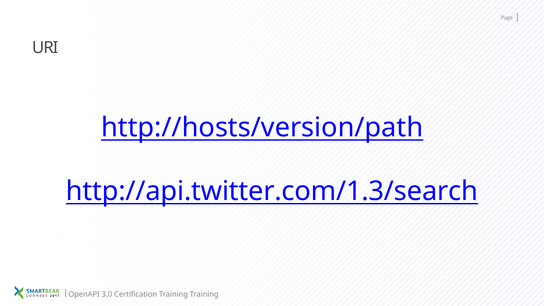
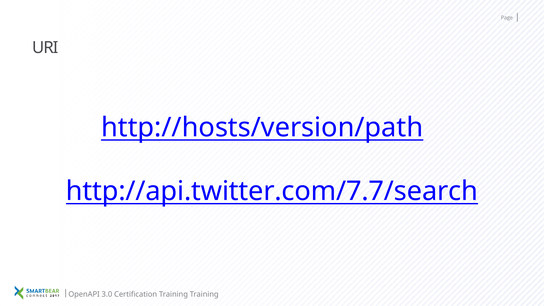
http://api.twitter.com/1.3/search: http://api.twitter.com/1.3/search -> http://api.twitter.com/7.7/search (272, 191)
